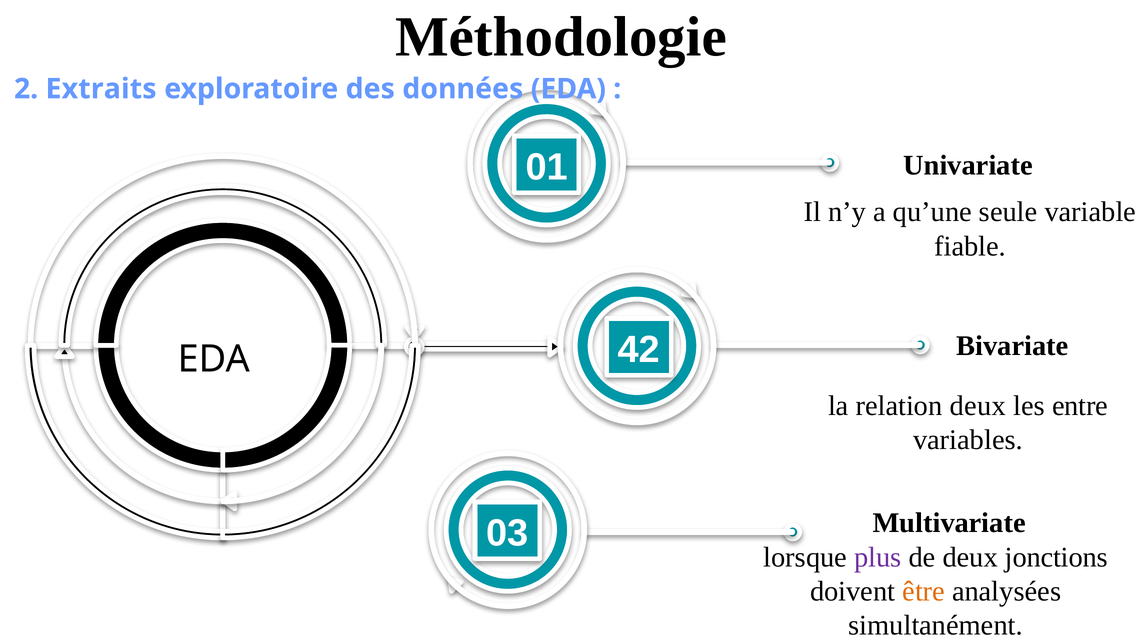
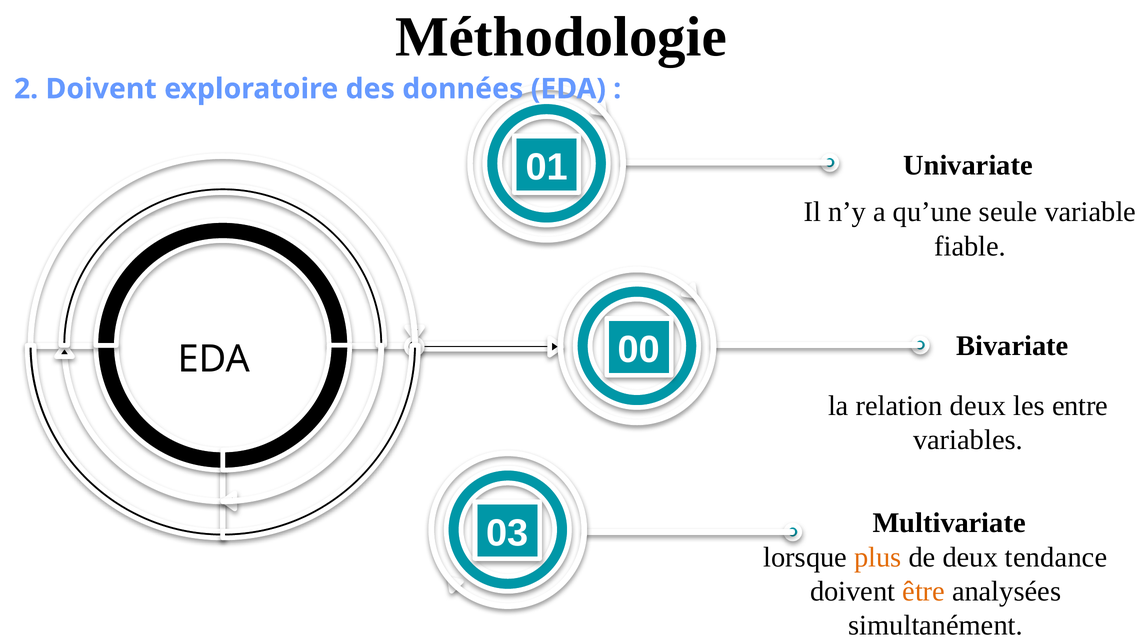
2 Extraits: Extraits -> Doivent (101, 89)
42: 42 -> 00 (639, 350)
plus colour: purple -> orange (878, 558)
jonctions: jonctions -> tendance (1056, 558)
